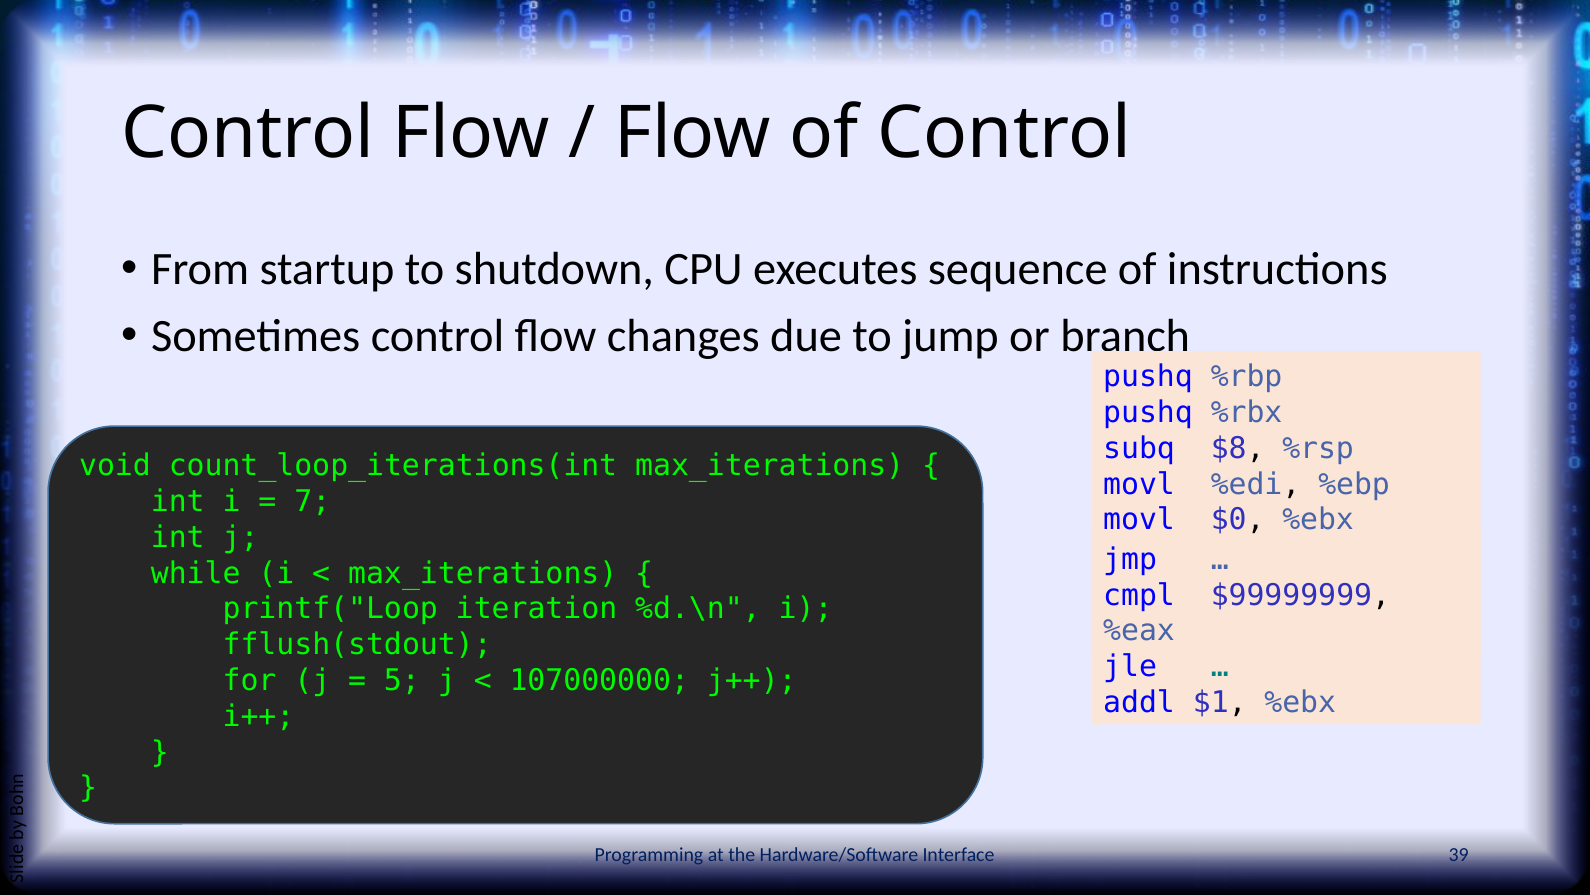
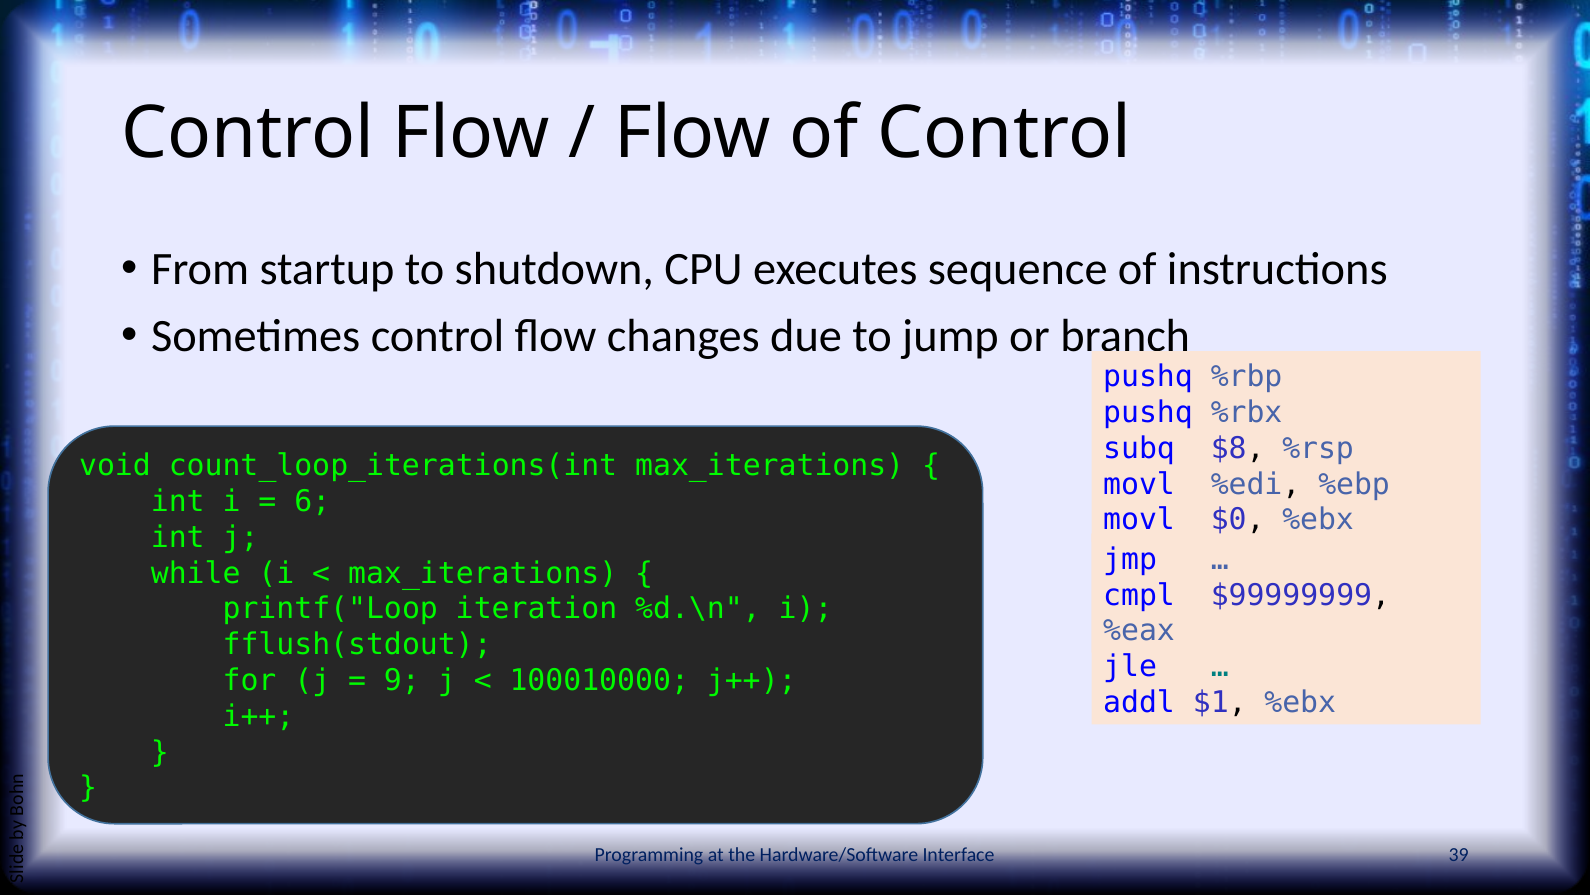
7: 7 -> 6 (312, 501)
5: 5 -> 9 (402, 680)
107000000: 107000000 -> 100010000 (599, 680)
